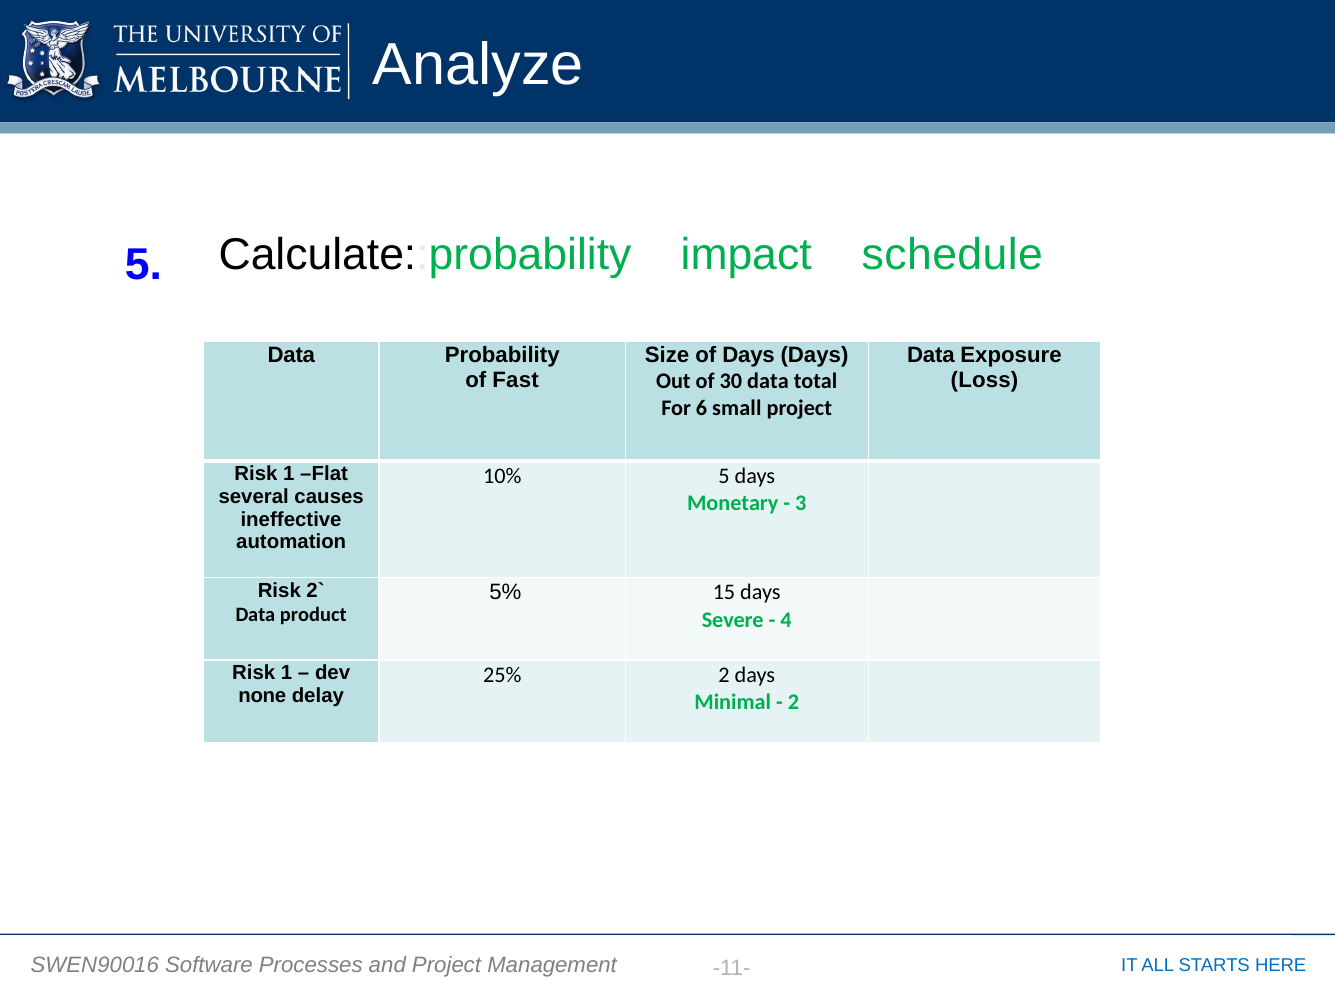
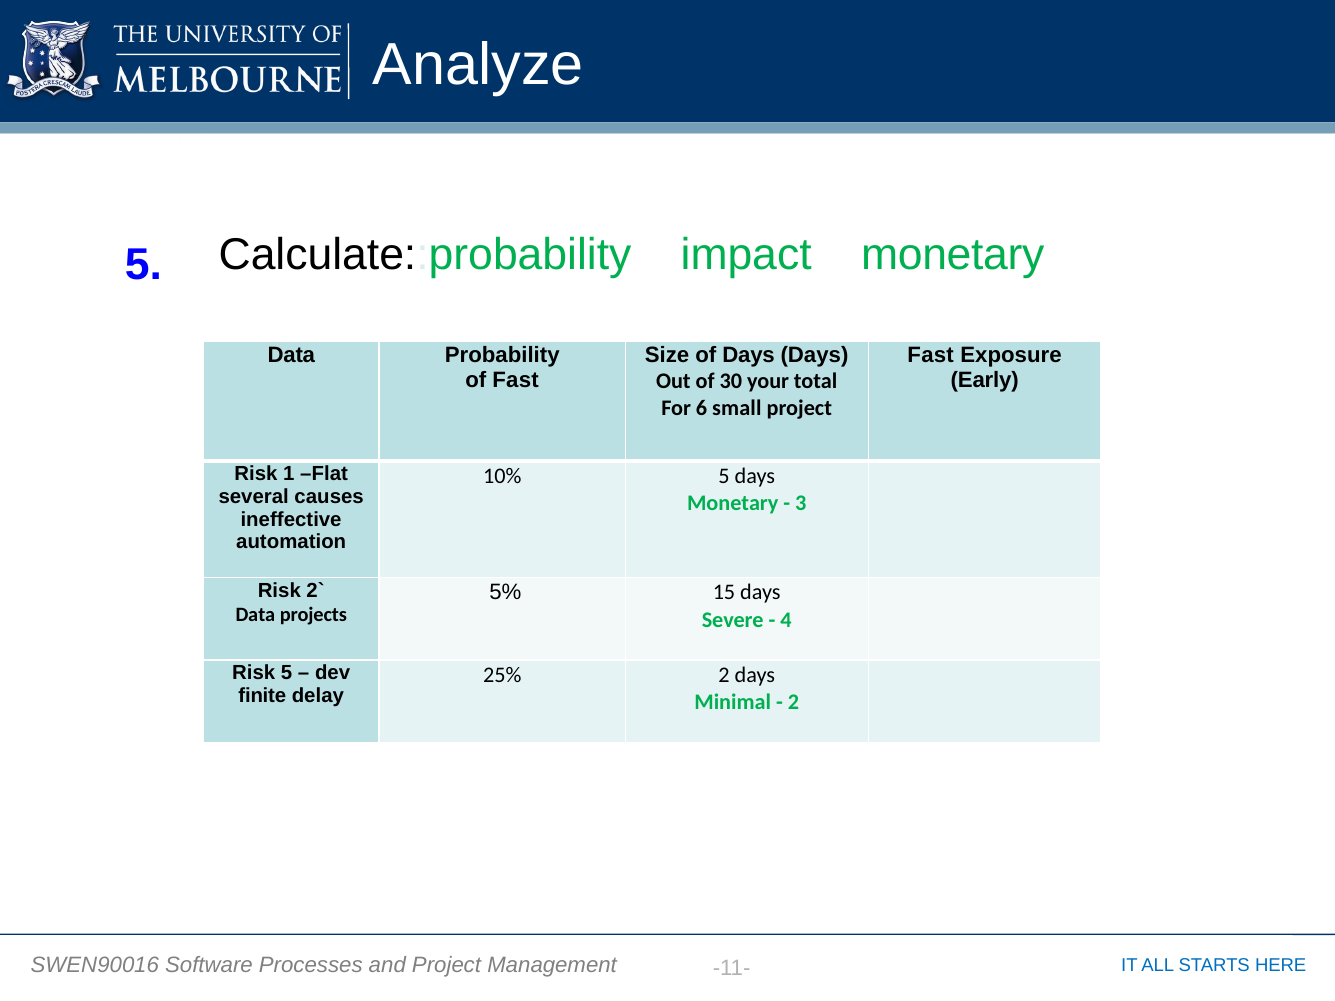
impact schedule: schedule -> monetary (953, 255)
Data: Data -> Fast (931, 355)
Loss: Loss -> Early (985, 380)
30 data: data -> your (768, 381)
product: product -> projects (313, 615)
1: 1 -> 5 (287, 673)
none: none -> finite (262, 696)
